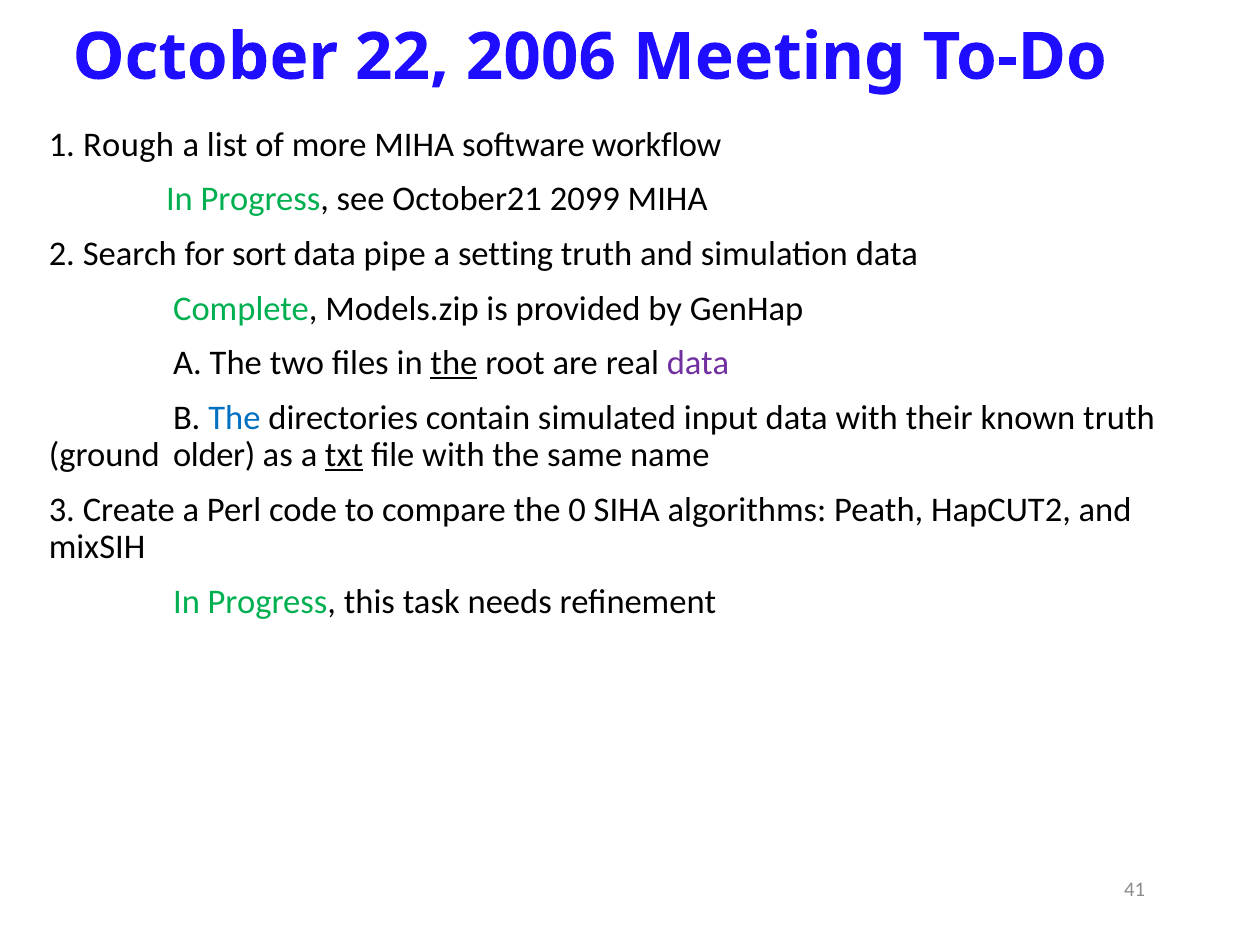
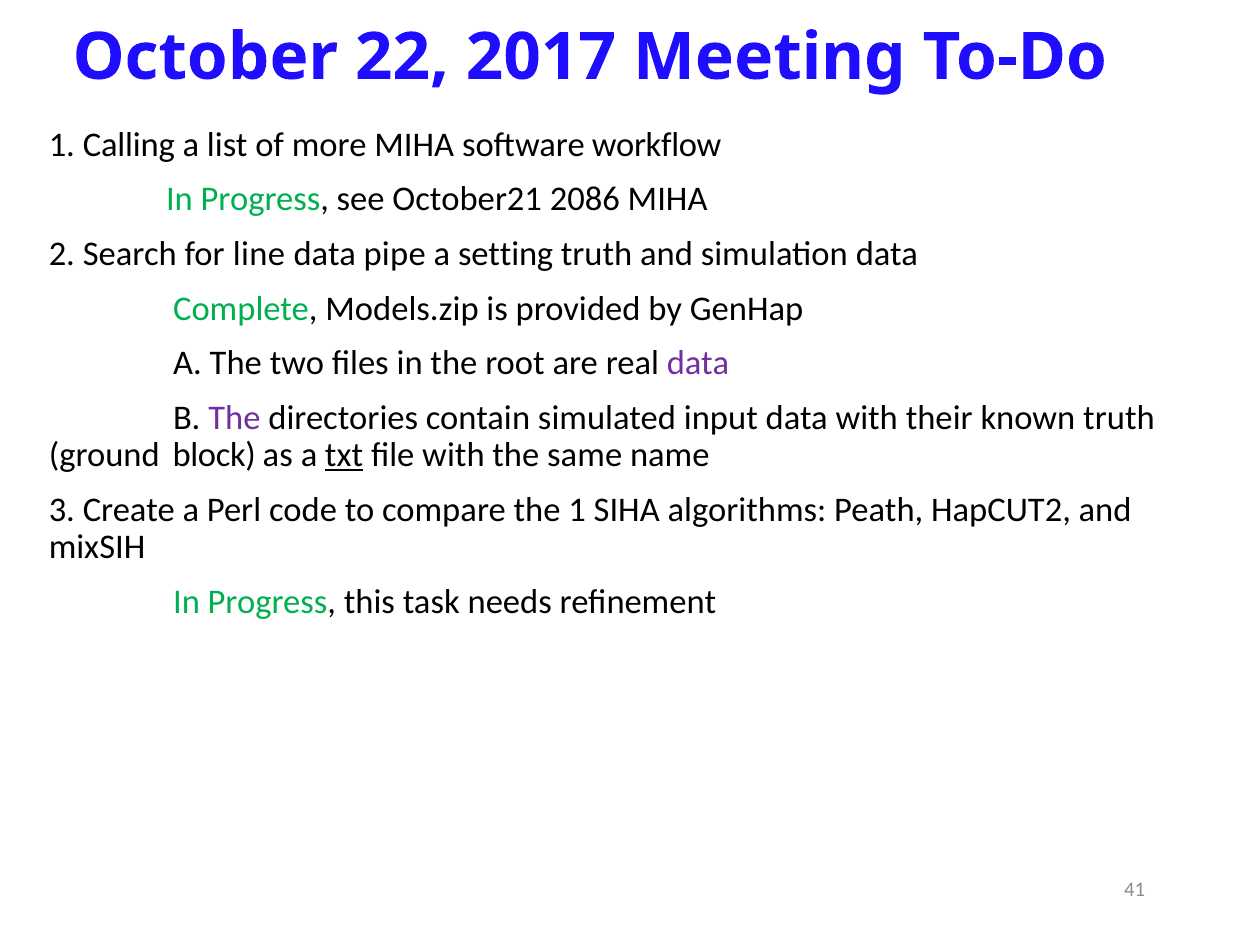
2006: 2006 -> 2017 (541, 57)
Rough: Rough -> Calling (129, 145)
2099: 2099 -> 2086 (585, 200)
sort: sort -> line (259, 254)
the underline: present -> none (454, 363)
The colour: blue -> purple (234, 418)
older: older -> block (214, 455)
the 0: 0 -> 1 (577, 510)
